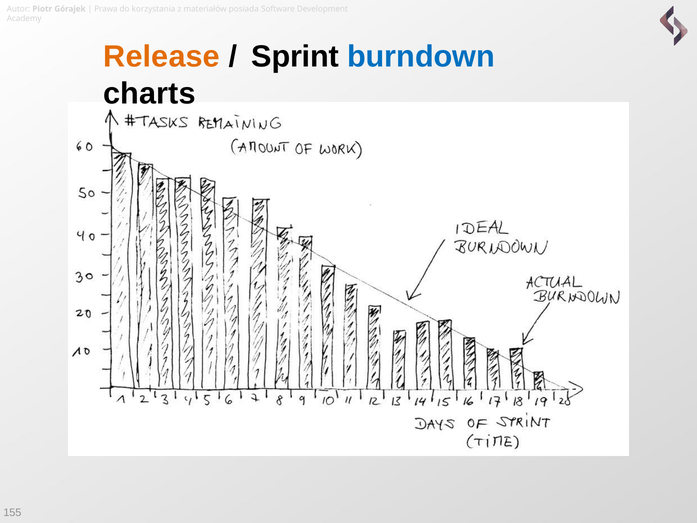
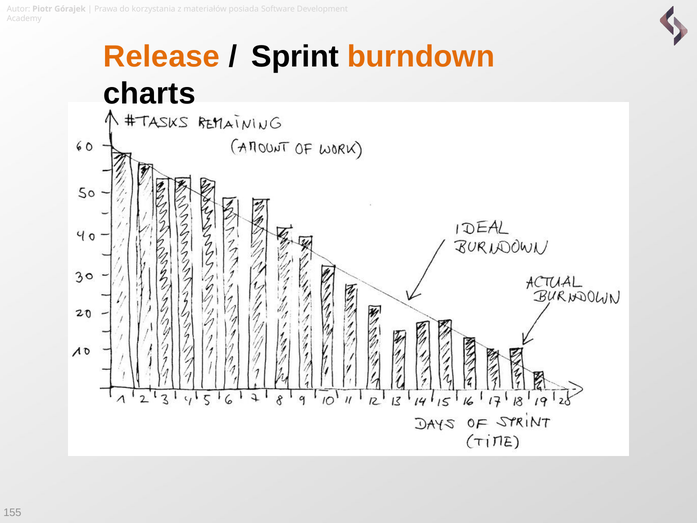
burndown colour: blue -> orange (421, 57)
